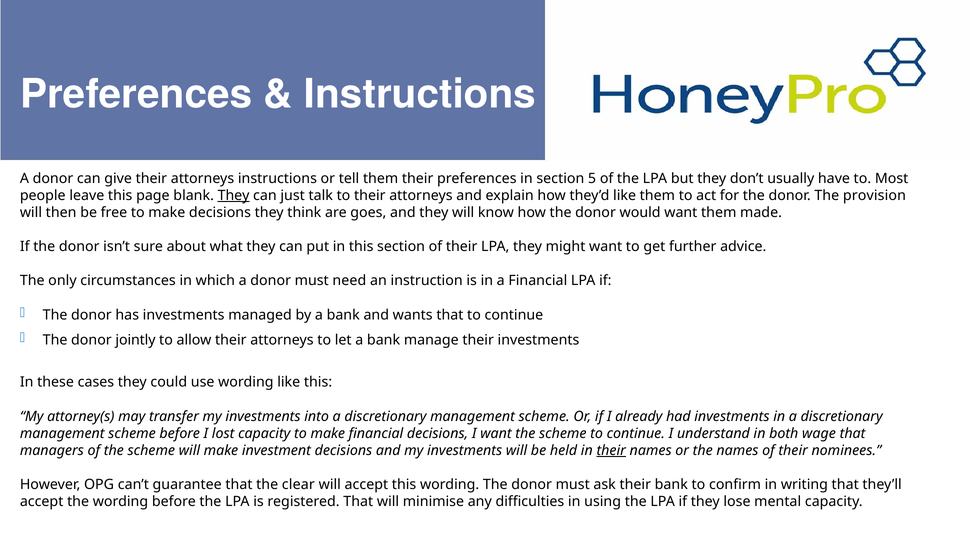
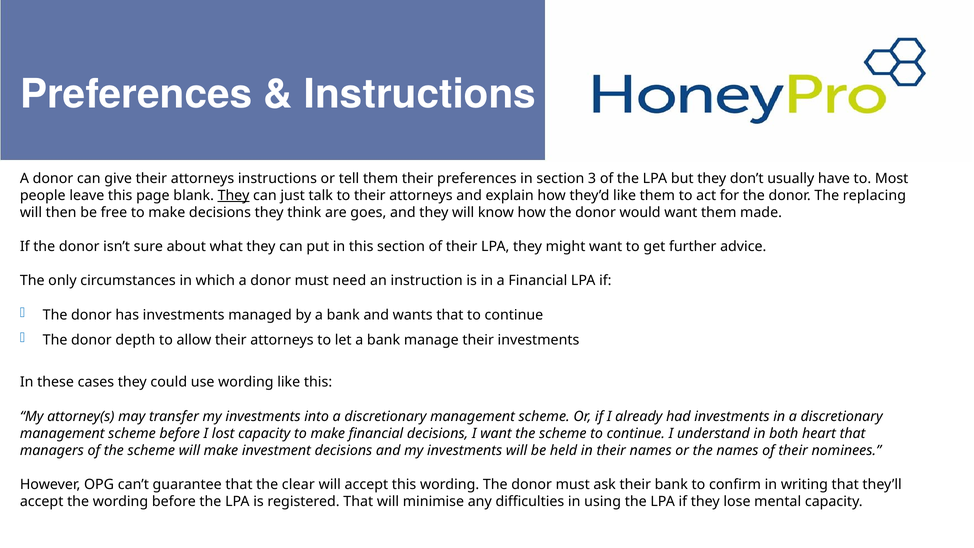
5: 5 -> 3 (592, 178)
provision: provision -> replacing (874, 195)
jointly: jointly -> depth (135, 340)
wage: wage -> heart (819, 433)
their underline: present -> none (611, 450)
